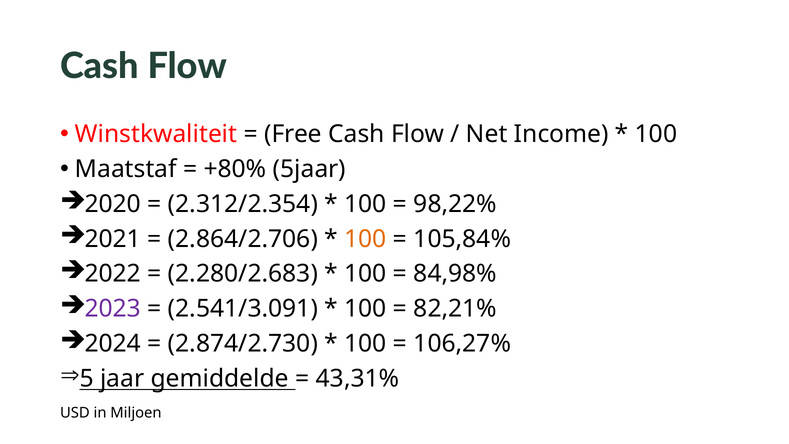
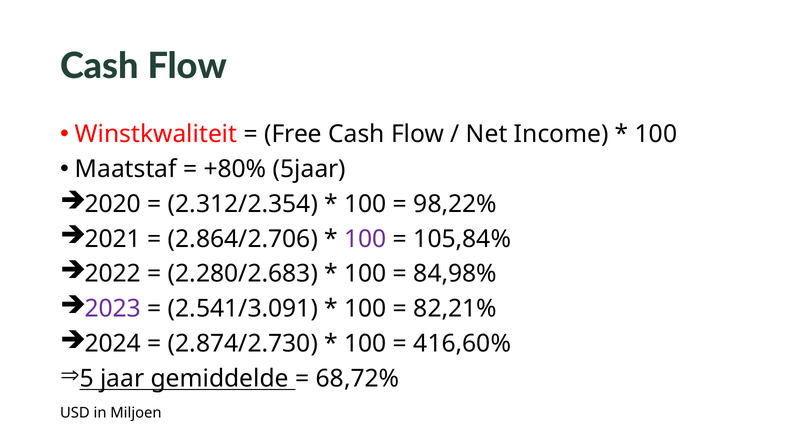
100 colour: orange -> purple (365, 239)
106,27%: 106,27% -> 416,60% (462, 343)
43,31%: 43,31% -> 68,72% (358, 378)
